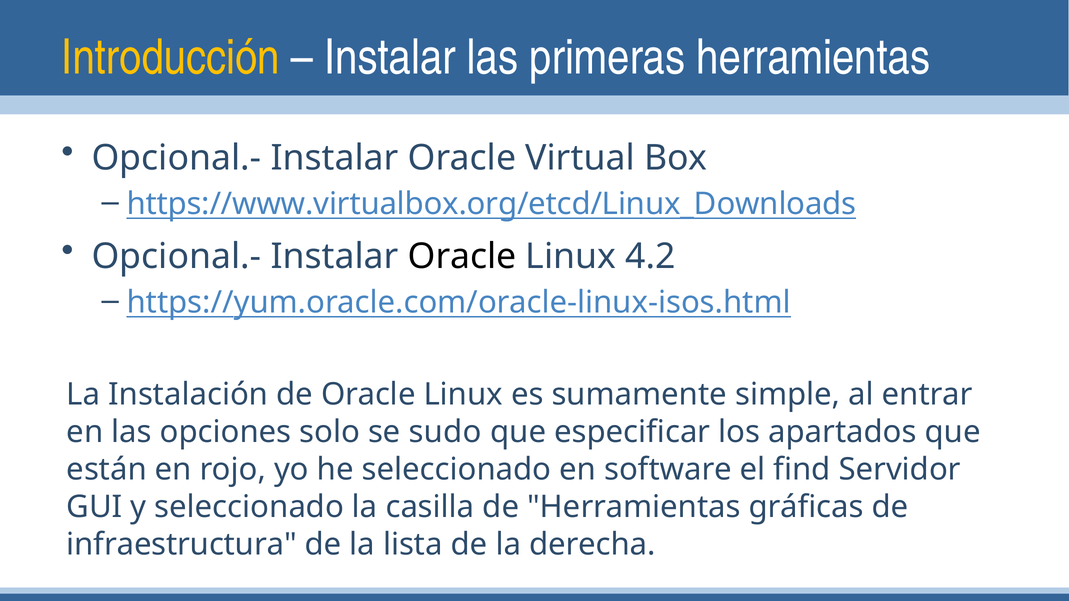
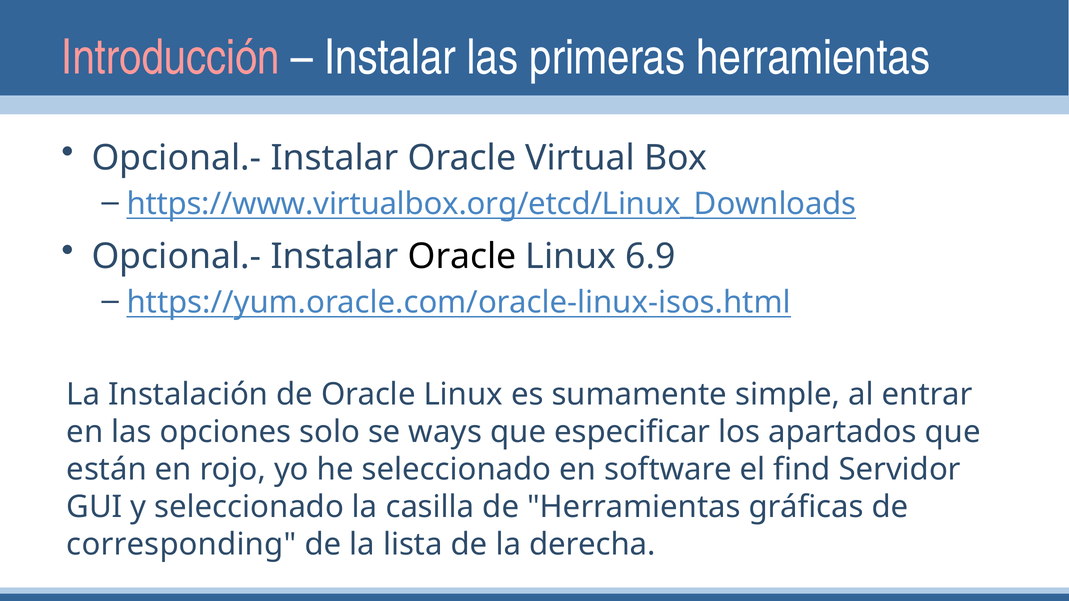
Introducción colour: yellow -> pink (171, 58)
4.2: 4.2 -> 6.9 (651, 257)
sudo: sudo -> ways (445, 432)
infraestructura: infraestructura -> corresponding (181, 545)
